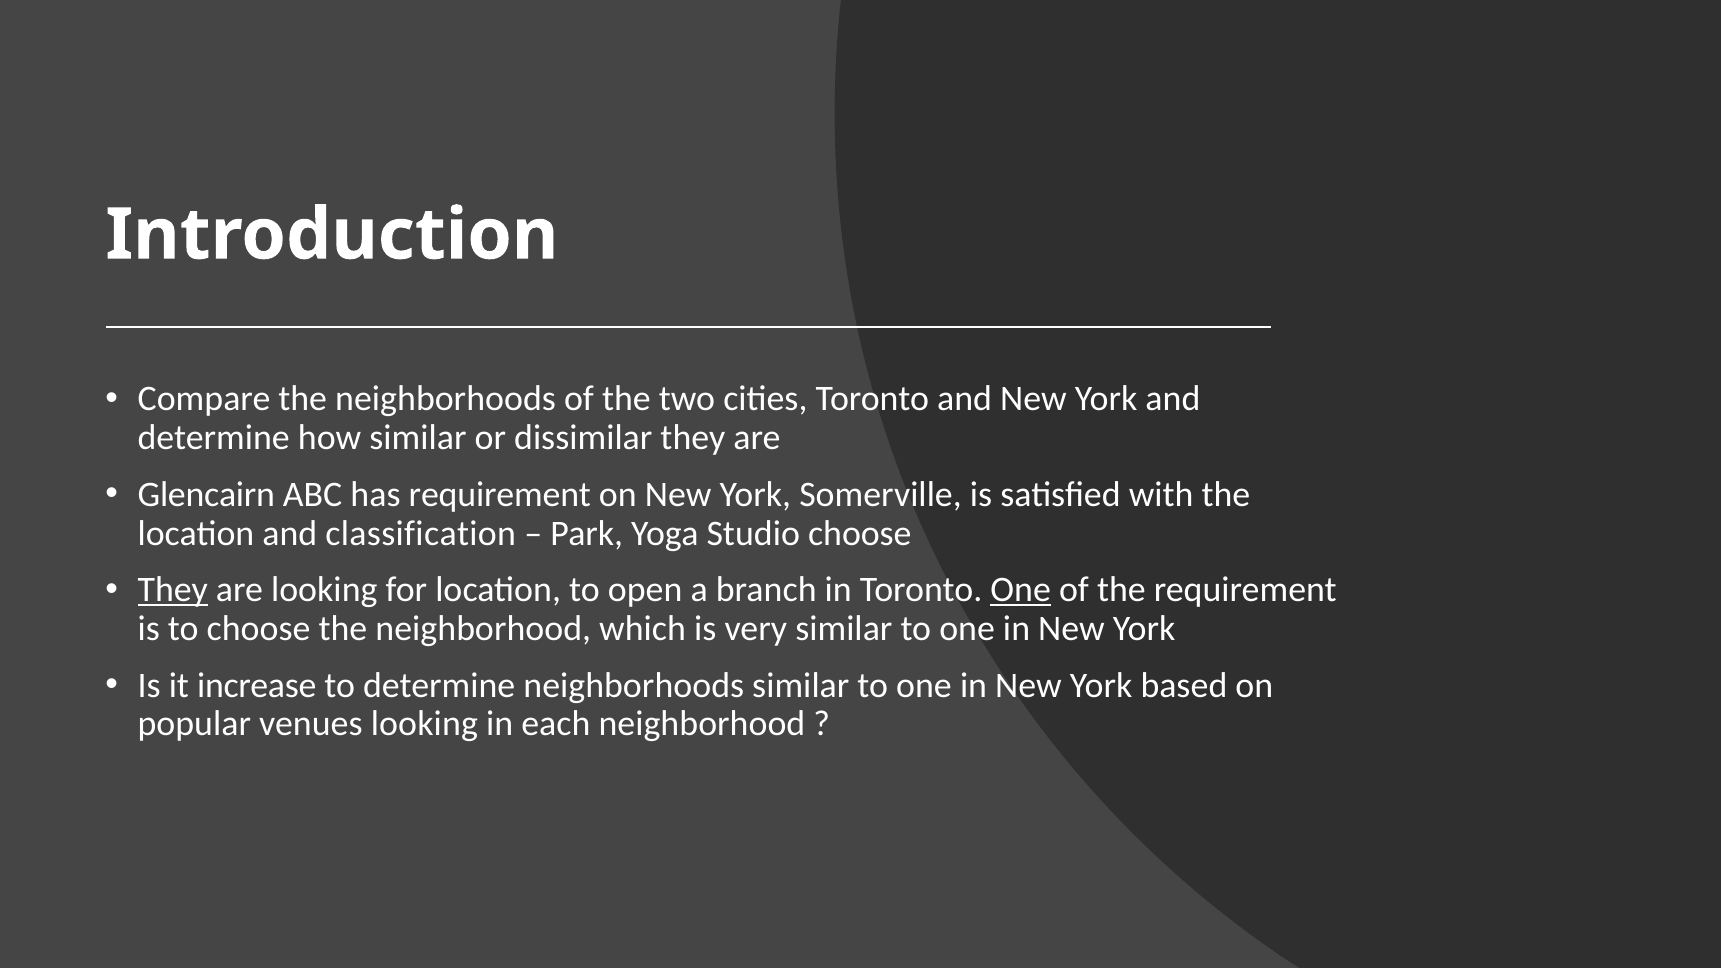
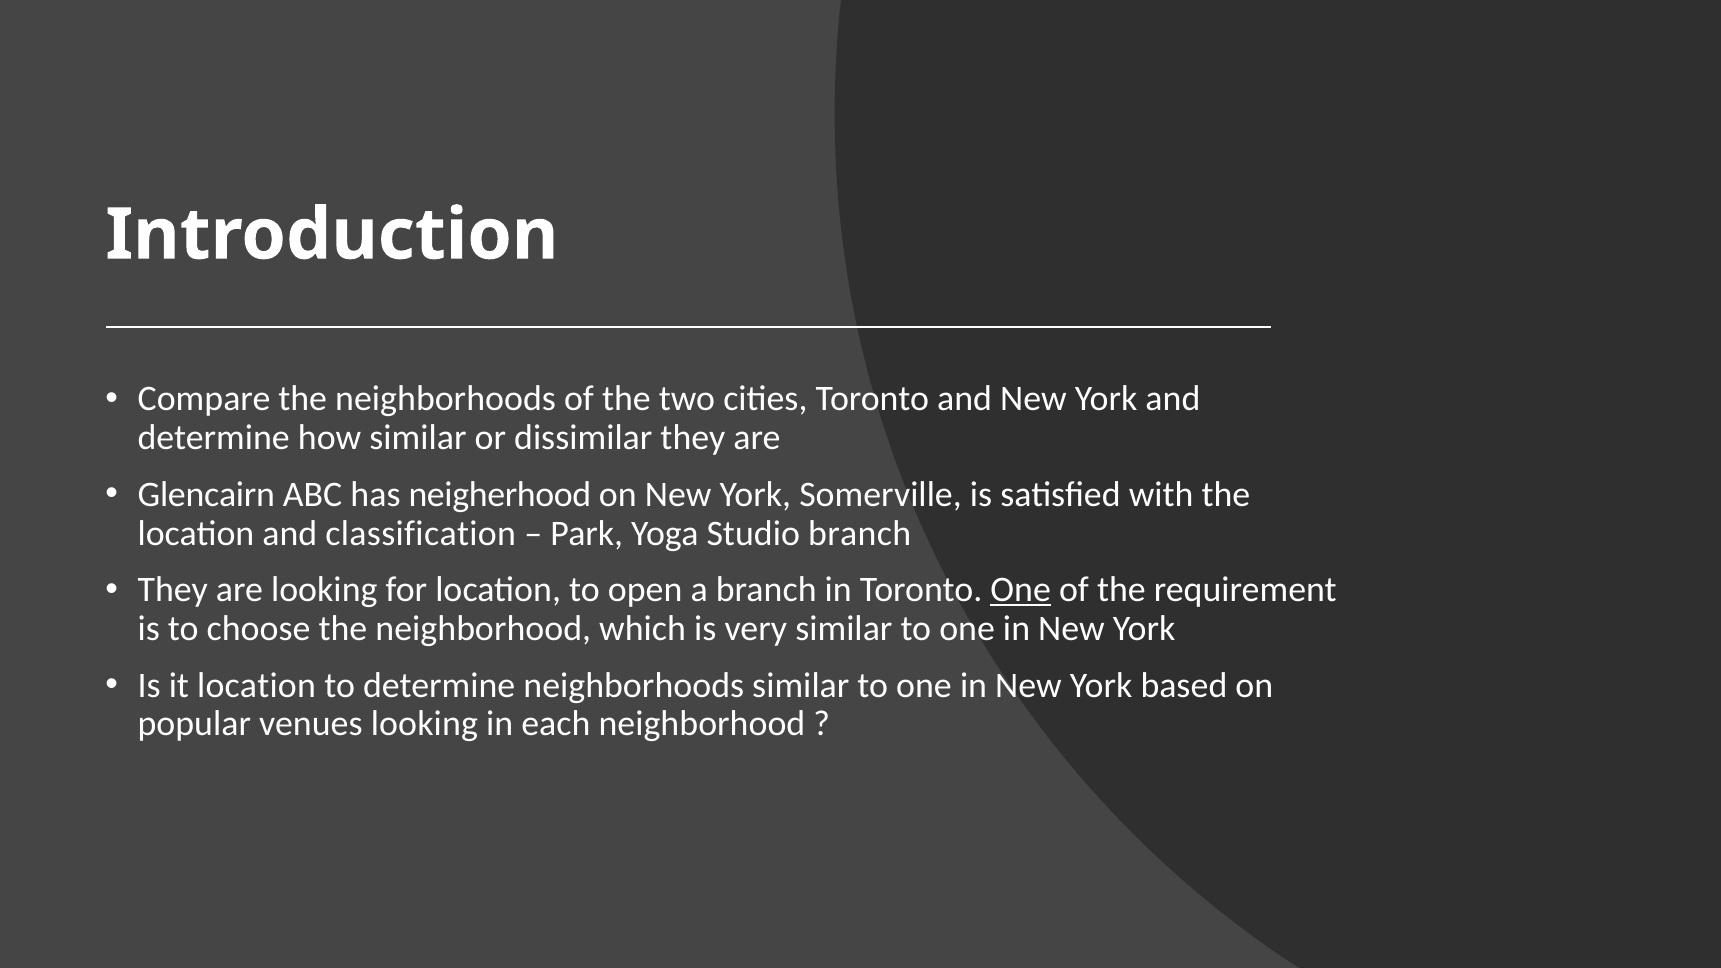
has requirement: requirement -> neigherhood (500, 494)
Studio choose: choose -> branch (860, 533)
They underline: present -> none (173, 590)
it increase: increase -> location (257, 685)
